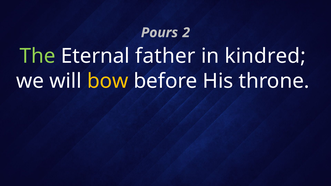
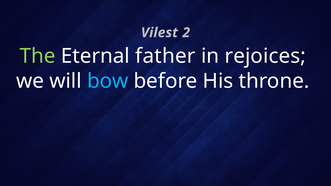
Pours: Pours -> Vilest (159, 33)
kindred: kindred -> rejoices (265, 56)
bow colour: yellow -> light blue (108, 81)
